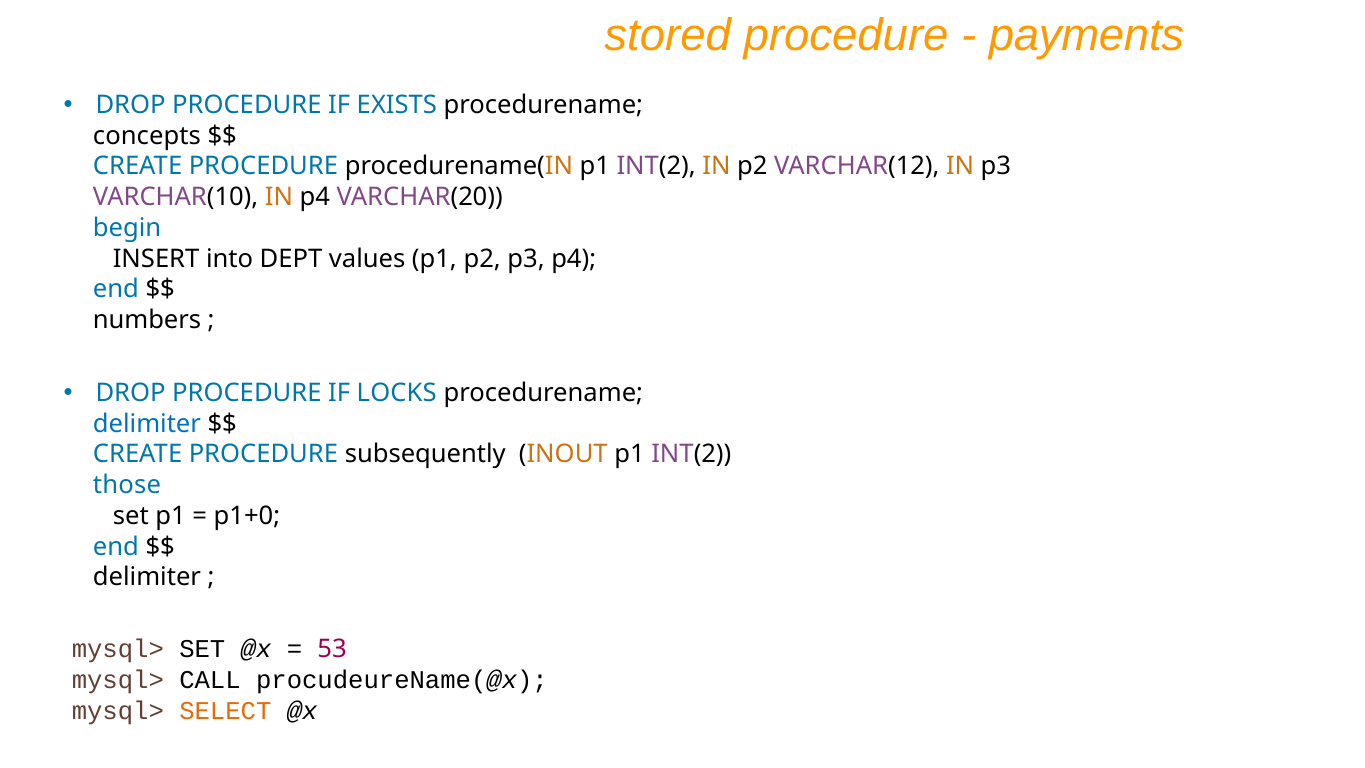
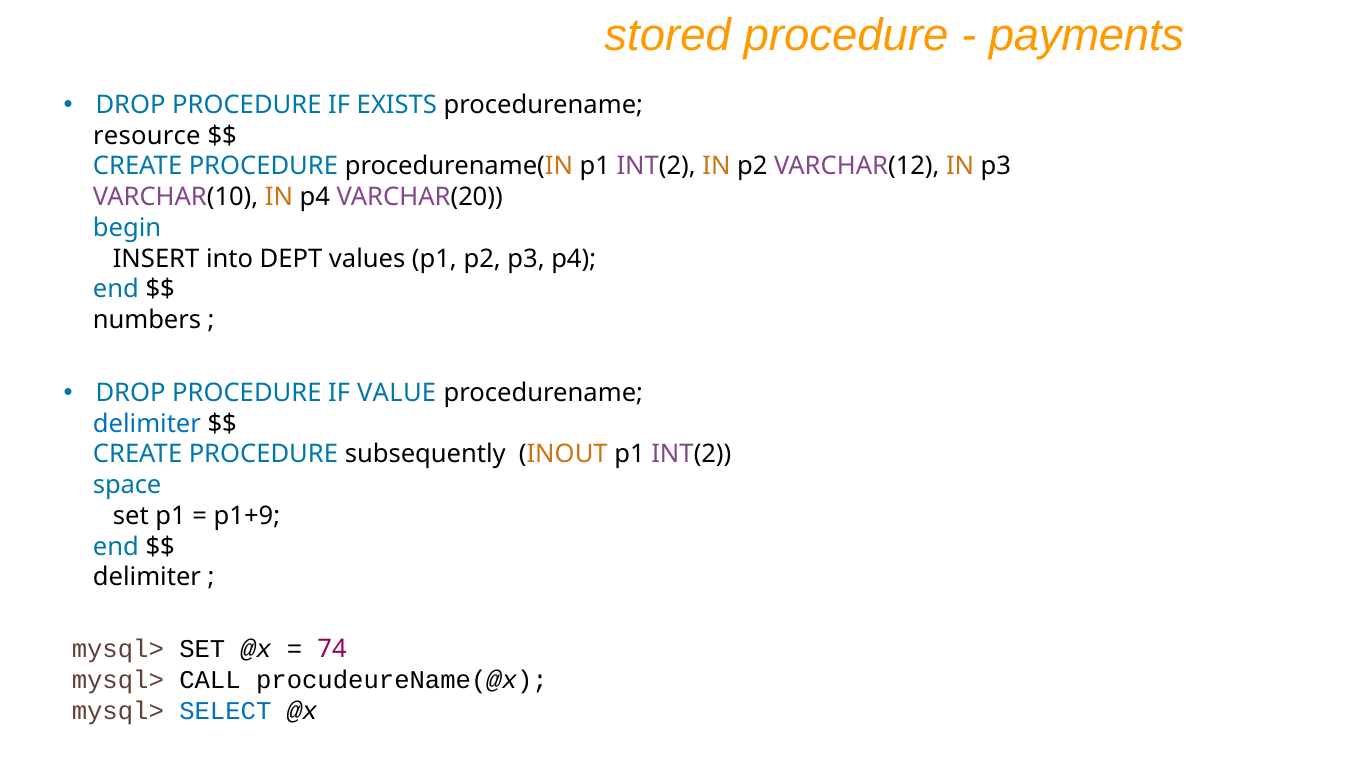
concepts: concepts -> resource (147, 136)
LOCKS: LOCKS -> VALUE (397, 393)
those: those -> space (127, 485)
p1+0: p1+0 -> p1+9 (247, 516)
53: 53 -> 74 (332, 649)
SELECT colour: orange -> blue (225, 711)
